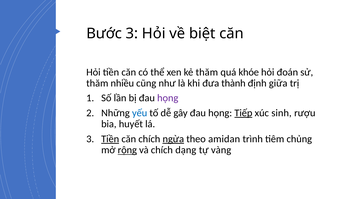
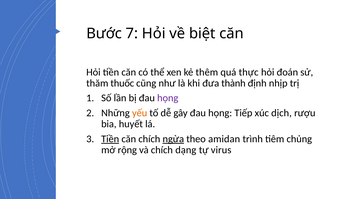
Bước 3: 3 -> 7 (132, 34)
kẻ thăm: thăm -> thêm (207, 72)
khóe: khóe -> thực (249, 72)
nhiều: nhiều -> thuốc (122, 83)
giữa: giữa -> nhịp (278, 83)
yếu colour: blue -> orange (140, 113)
Tiếp underline: present -> none (243, 113)
sinh: sinh -> dịch (282, 113)
rộng underline: present -> none (127, 150)
vàng: vàng -> virus (221, 150)
